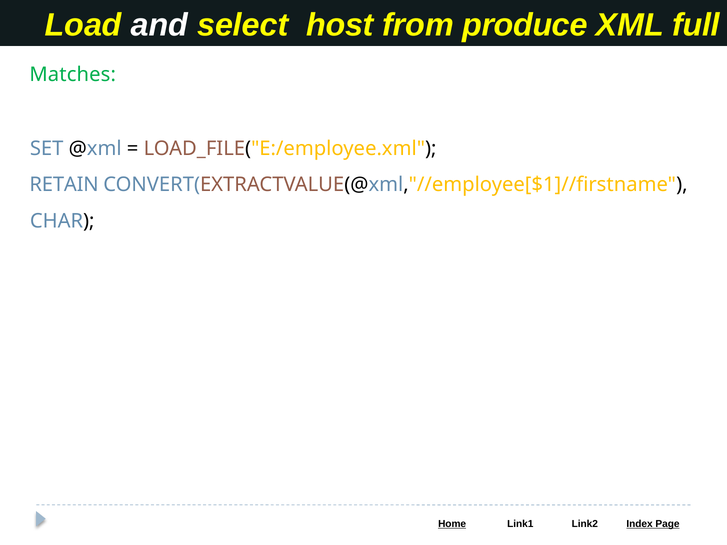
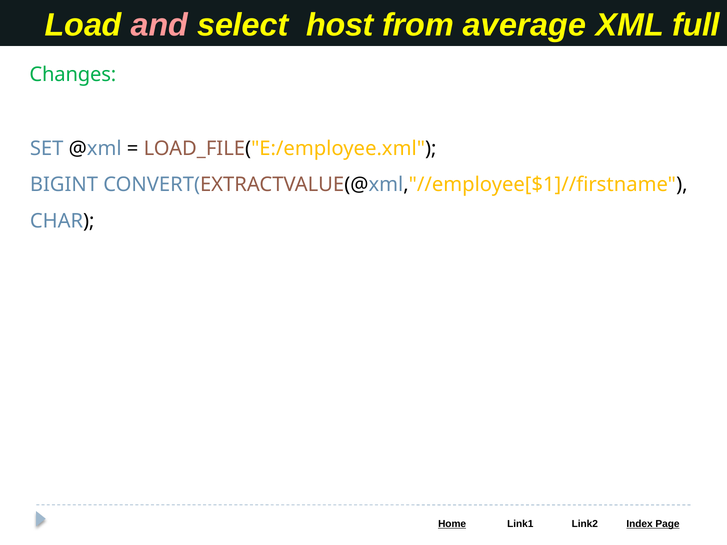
and colour: white -> pink (159, 25)
produce: produce -> average (525, 25)
Matches: Matches -> Changes (73, 74)
RETAIN: RETAIN -> BIGINT (64, 185)
